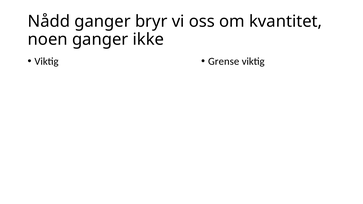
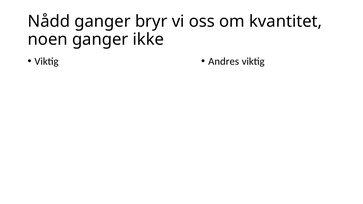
Grense: Grense -> Andres (224, 61)
